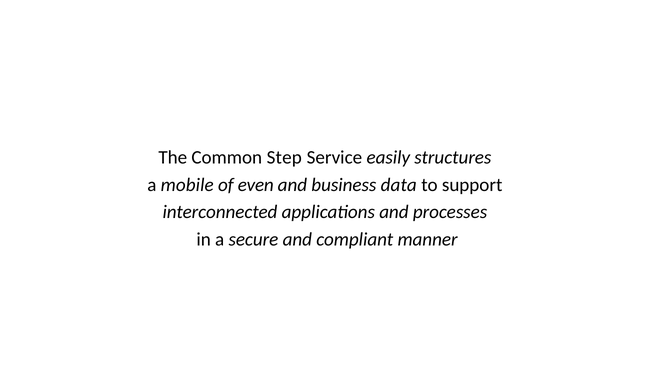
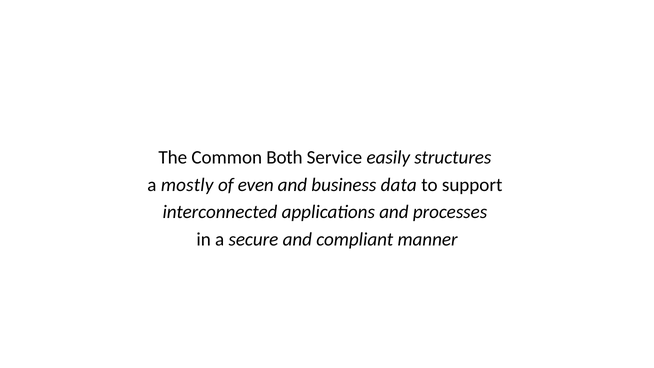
Step: Step -> Both (284, 157)
mobile: mobile -> mostly (187, 185)
